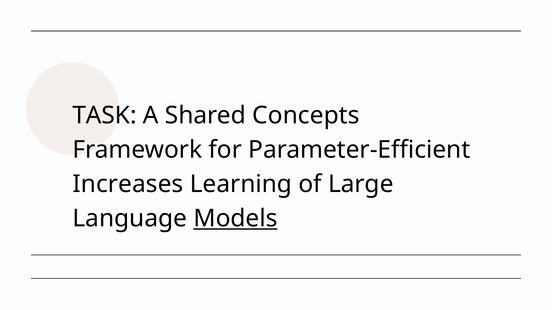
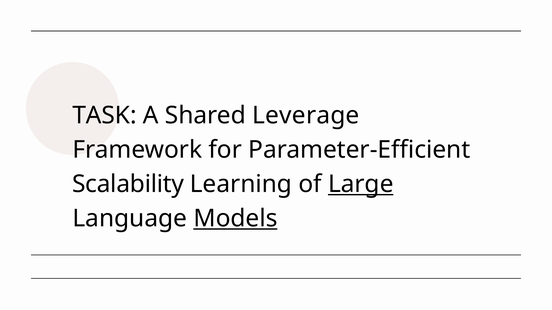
Concepts: Concepts -> Leverage (306, 116)
Increases: Increases -> Scalability (128, 184)
Large underline: none -> present (361, 184)
